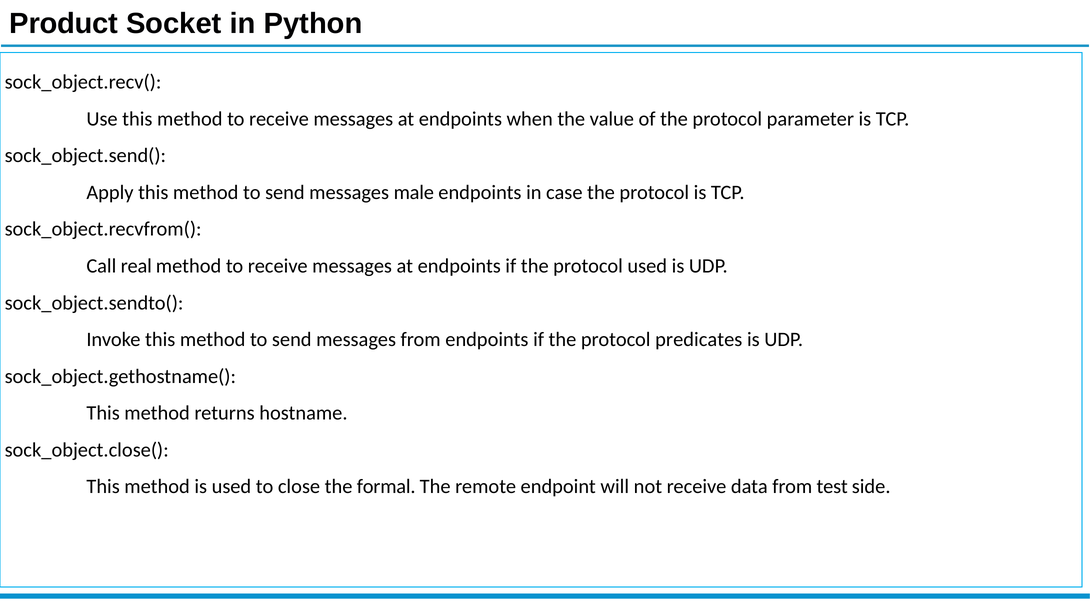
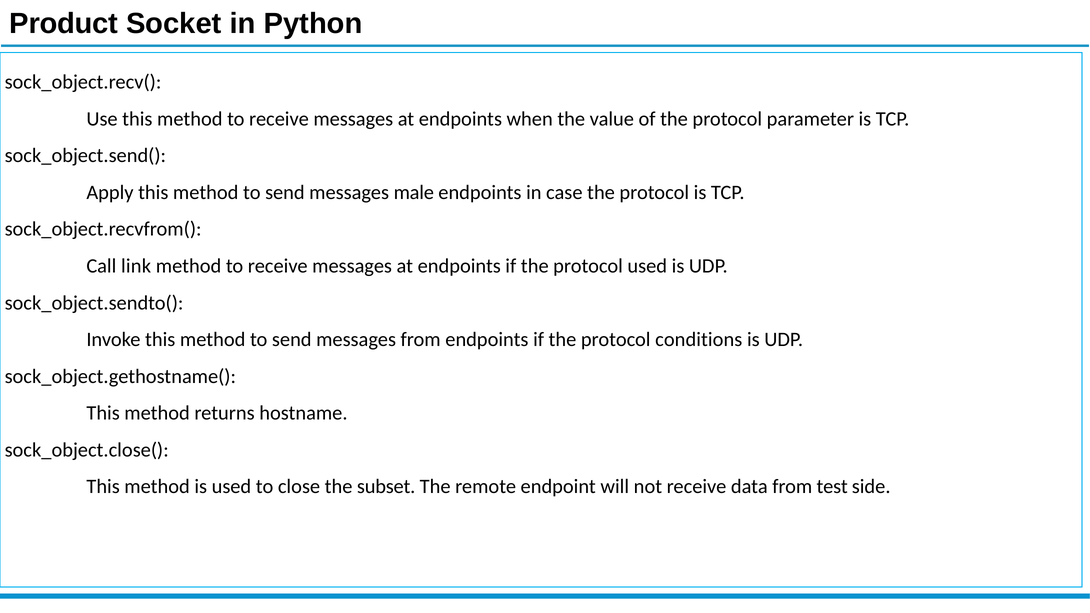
real: real -> link (136, 266)
predicates: predicates -> conditions (699, 340)
formal: formal -> subset (386, 487)
